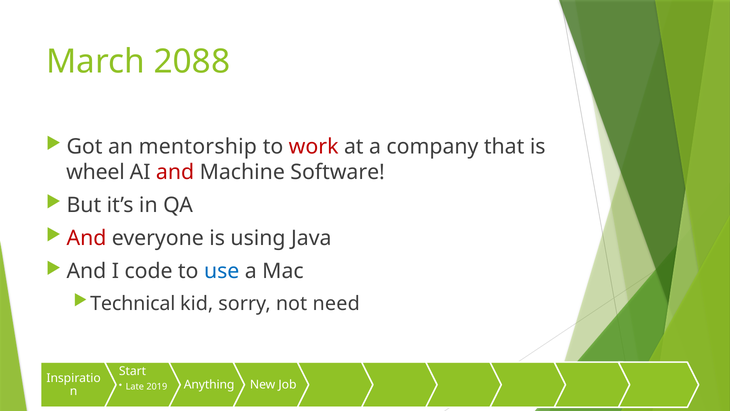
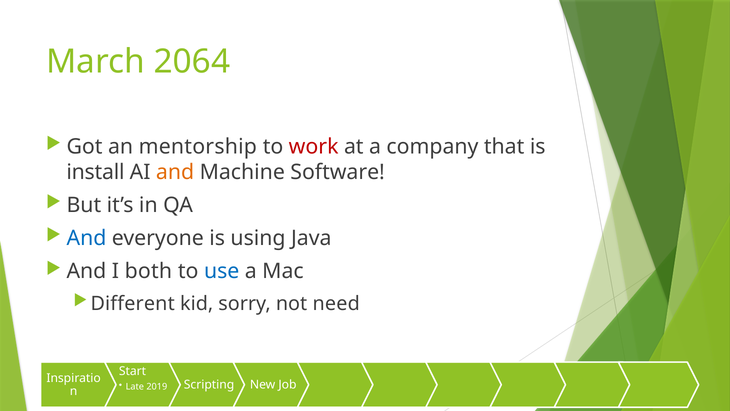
2088: 2088 -> 2064 (192, 62)
wheel: wheel -> install (95, 172)
and colour: red -> orange (175, 172)
And colour: red -> blue (86, 238)
code: code -> both (148, 271)
Technical: Technical -> Different (133, 303)
Anything: Anything -> Scripting (209, 384)
